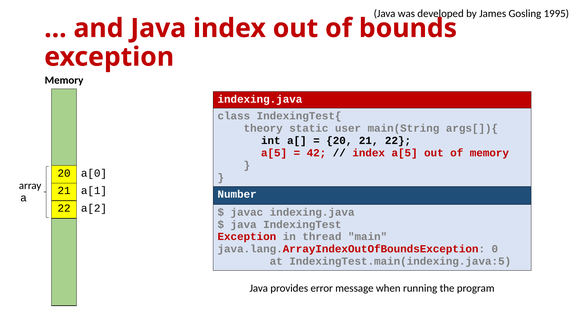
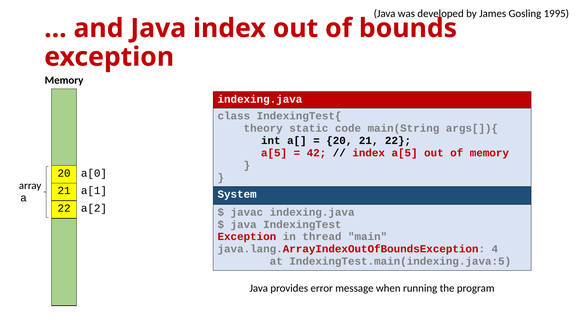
user: user -> code (348, 128)
Number: Number -> System (237, 194)
0: 0 -> 4 (495, 249)
